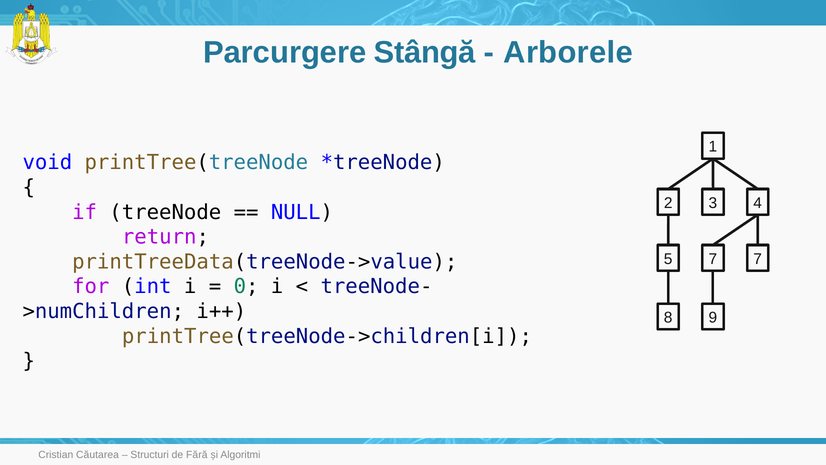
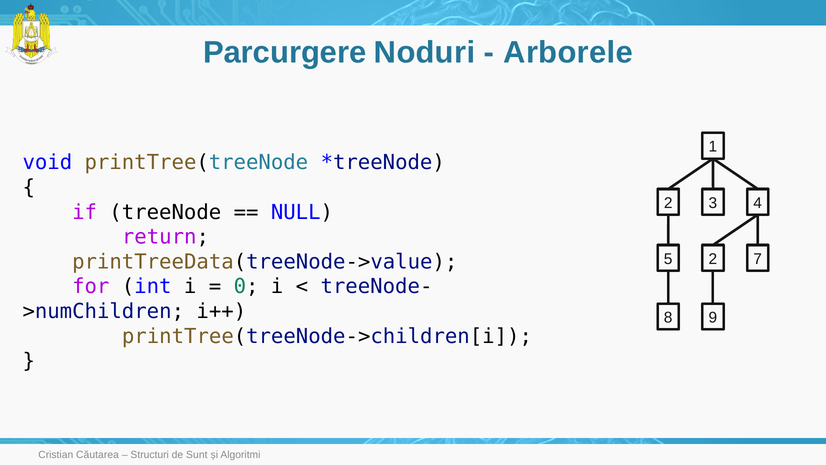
Stângă: Stângă -> Noduri (425, 53)
5 7: 7 -> 2 (713, 259)
Fără: Fără -> Sunt (197, 455)
